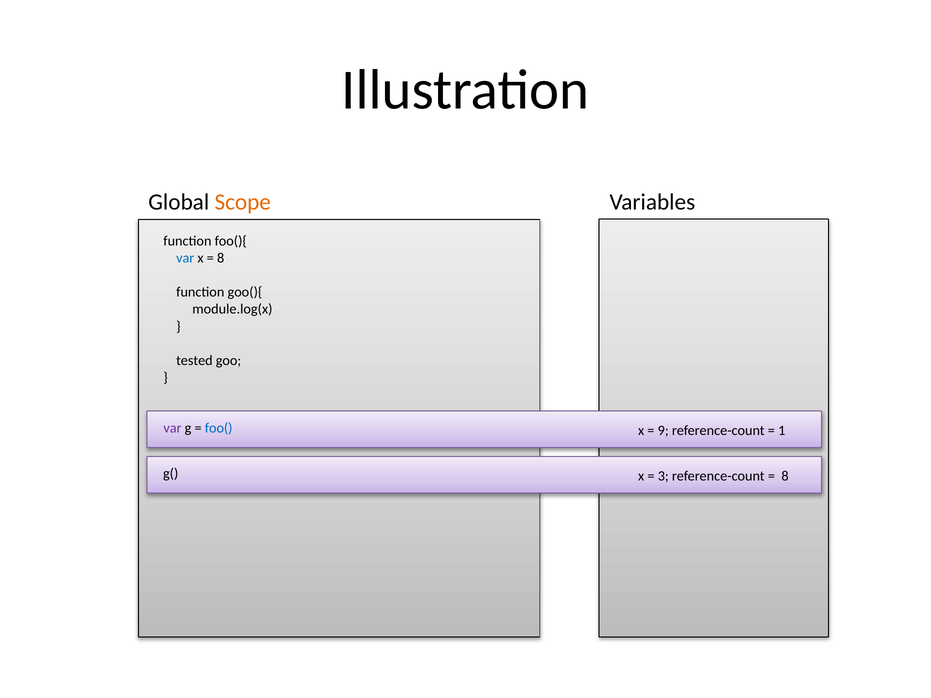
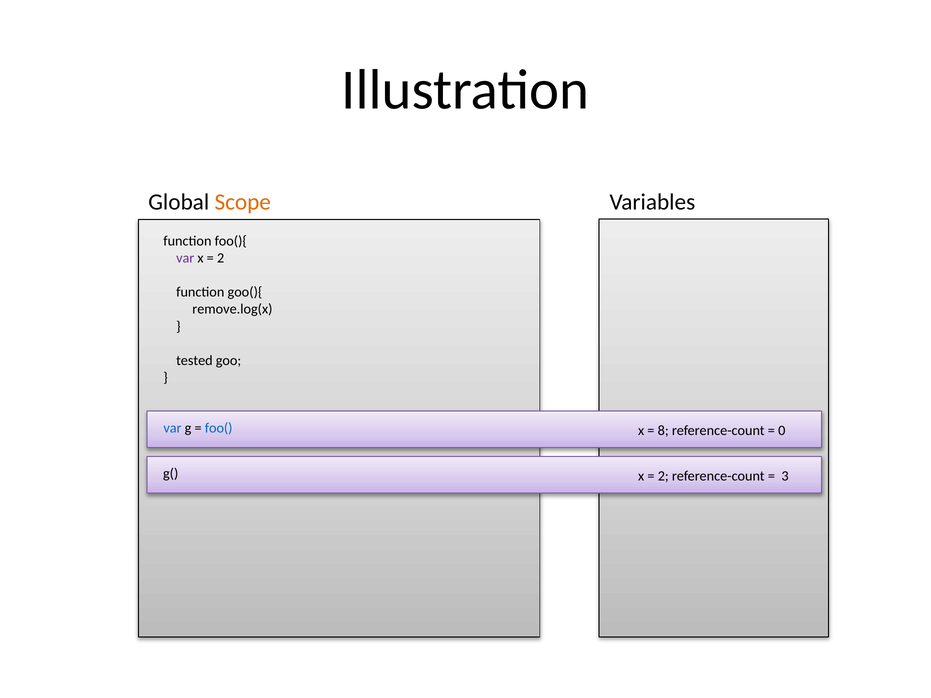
var colour: blue -> purple (185, 258)
8: 8 -> 2 (221, 258)
module.log(x: module.log(x -> remove.log(x (232, 309)
var colour: purple -> blue (172, 428)
9: 9 -> 8 (663, 431)
1: 1 -> 0 (782, 431)
3: 3 -> 2 (663, 476)
8: 8 -> 3 (785, 476)
